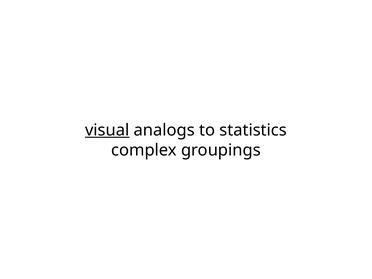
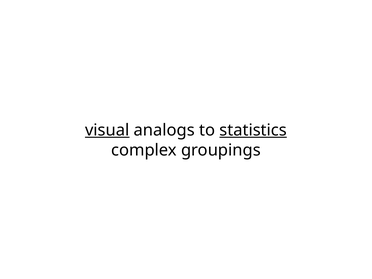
statistics underline: none -> present (253, 130)
